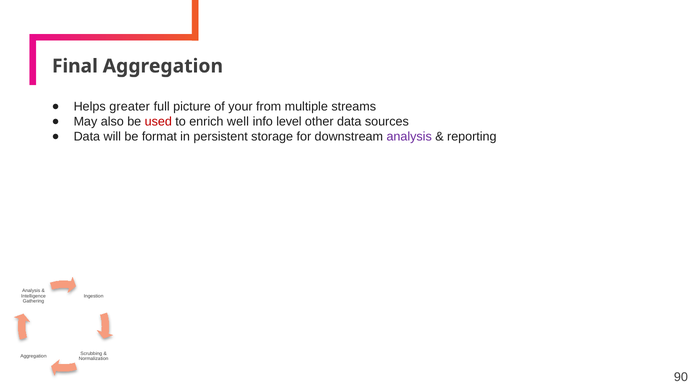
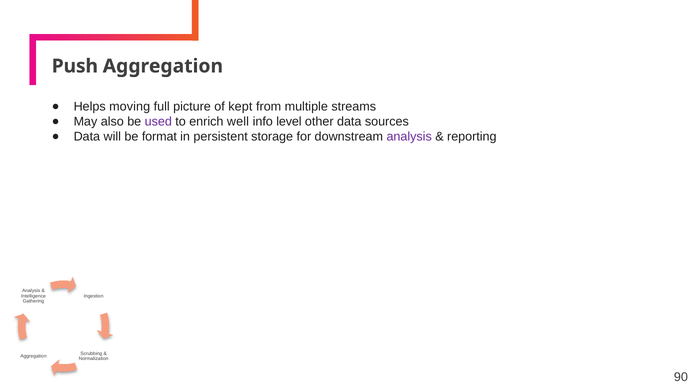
Final: Final -> Push (75, 66)
greater: greater -> moving (130, 107)
your: your -> kept (240, 107)
used colour: red -> purple (158, 122)
